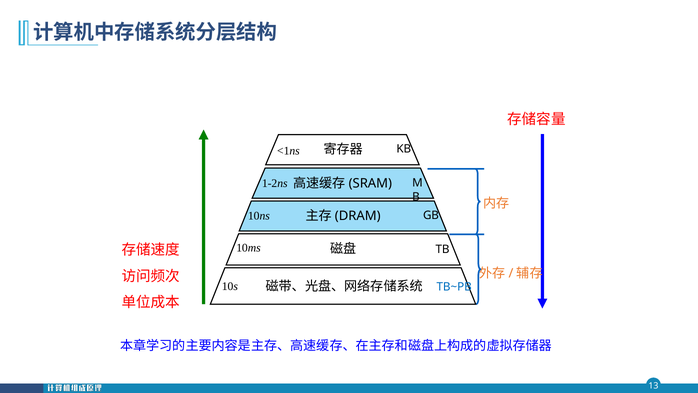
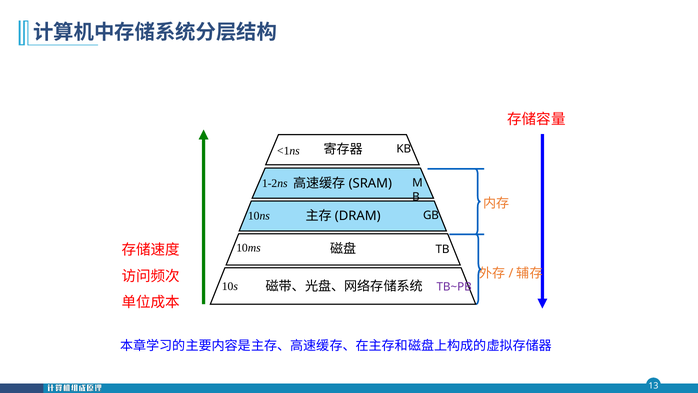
TB~PB colour: blue -> purple (454, 287)
